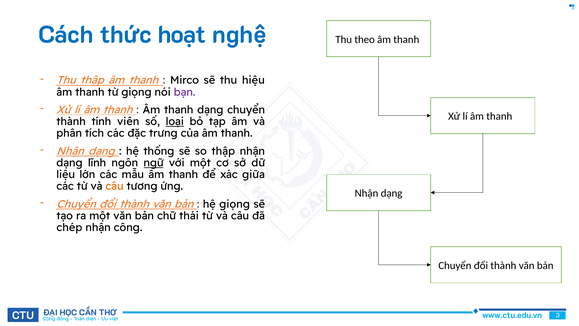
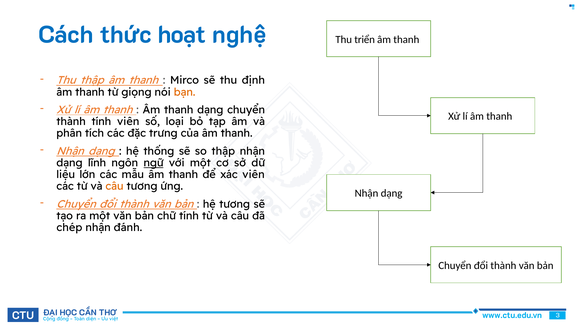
theo: theo -> triển (365, 39)
hiệu: hiệu -> định (253, 80)
bạn colour: purple -> orange (185, 92)
loại underline: present -> none (175, 122)
xác giữa: giữa -> viên (253, 174)
hệ giọng: giọng -> tương (235, 204)
chữ thái: thái -> tính (189, 216)
công: công -> đánh (128, 227)
